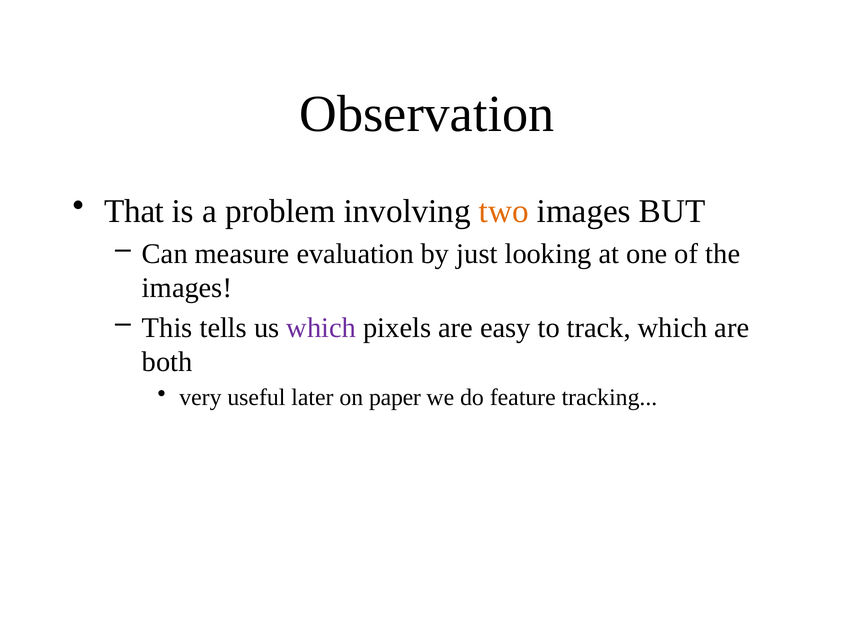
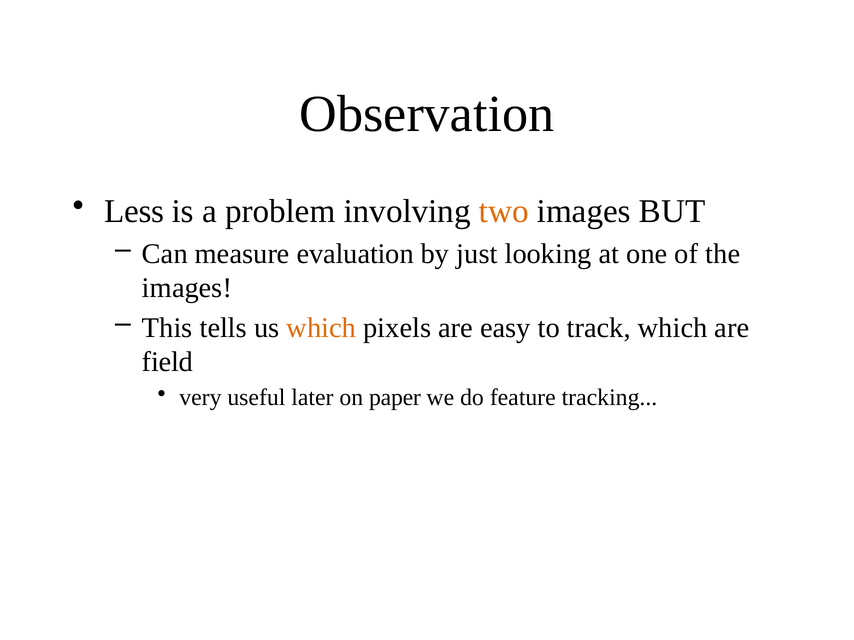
That: That -> Less (134, 212)
which colour: purple -> orange (321, 328)
both: both -> field (167, 362)
